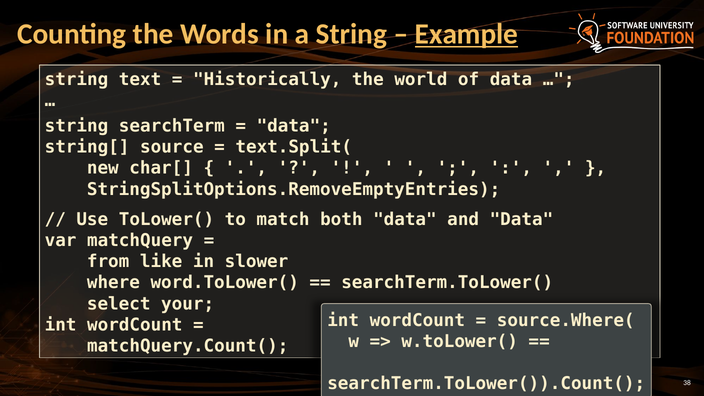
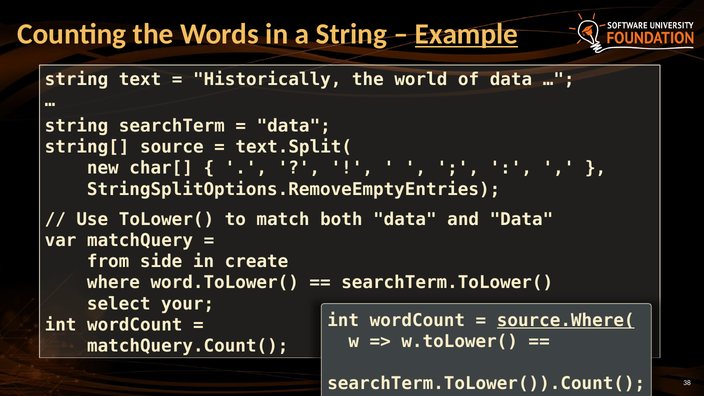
like: like -> side (161, 262)
slower: slower -> create (257, 262)
source.Where( underline: none -> present (566, 320)
